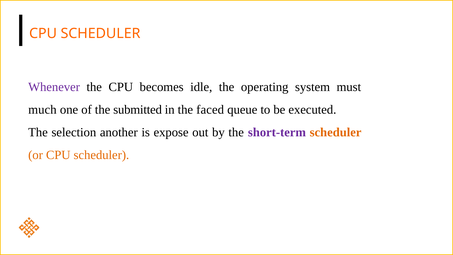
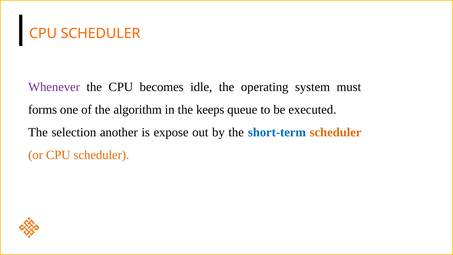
much: much -> forms (43, 110)
submitted: submitted -> algorithm (138, 110)
faced: faced -> keeps (210, 110)
short-term colour: purple -> blue (277, 132)
